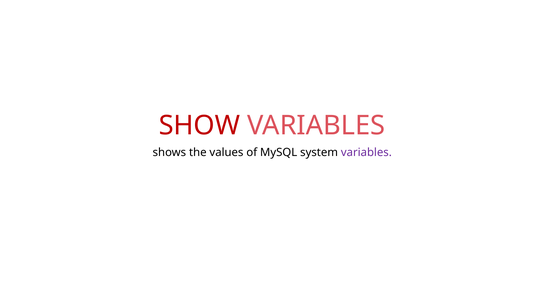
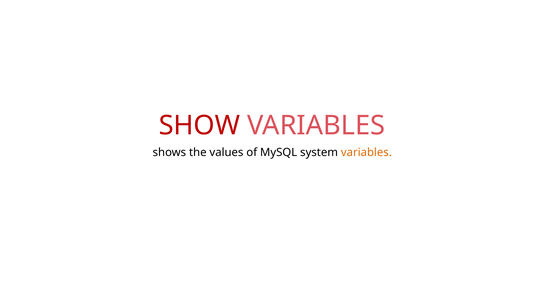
variables colour: purple -> orange (366, 152)
